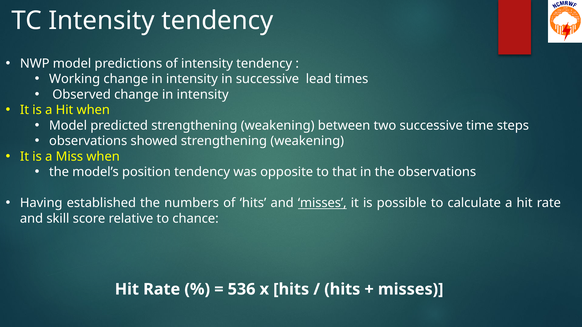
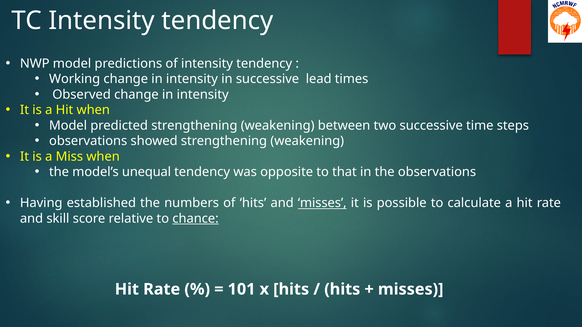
position: position -> unequal (146, 172)
chance underline: none -> present (196, 219)
536: 536 -> 101 (242, 290)
